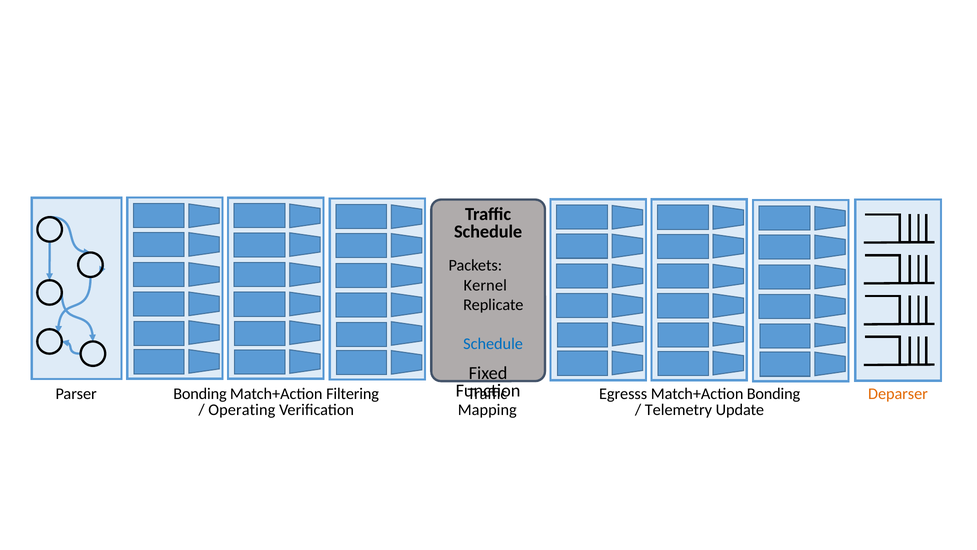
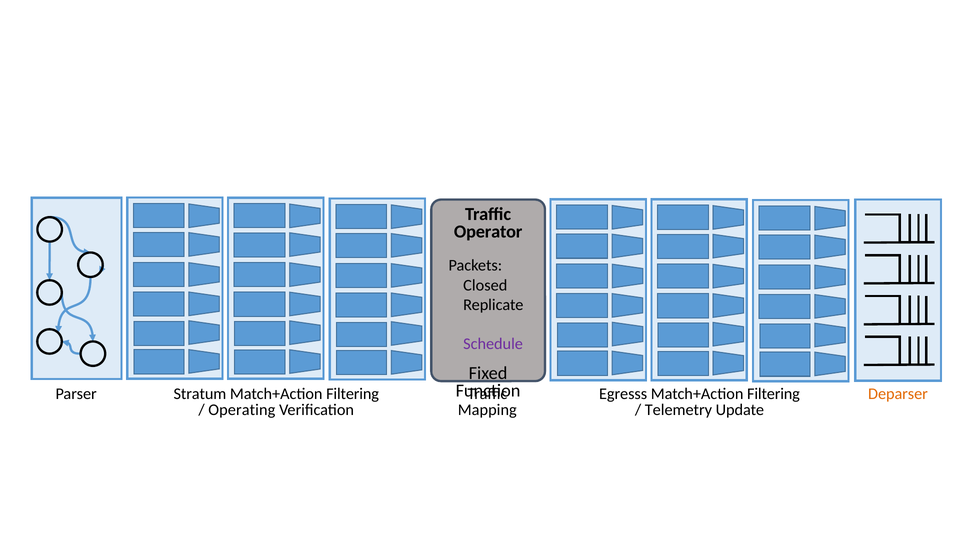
Schedule: Schedule -> Operator (488, 231)
Kernel: Kernel -> Closed (485, 285)
Schedule colour: blue -> purple (493, 344)
Bonding: Bonding -> Stratum (200, 394)
Egresss Match+Action Bonding: Bonding -> Filtering (773, 394)
